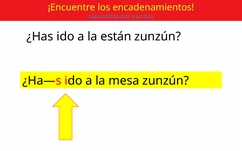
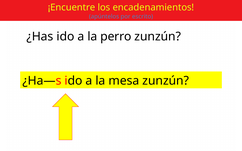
están: están -> perro (116, 37)
